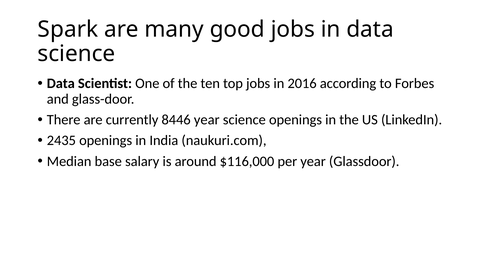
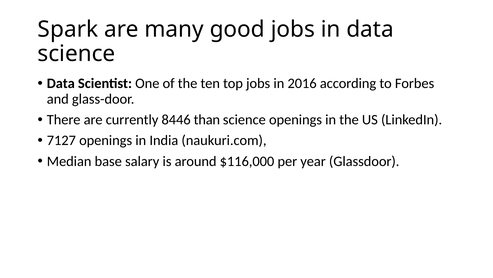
8446 year: year -> than (207, 120)
2435: 2435 -> 7127 (61, 140)
